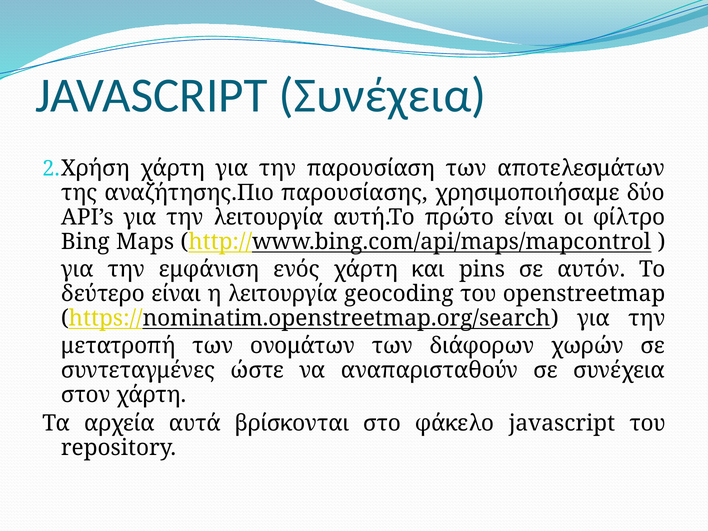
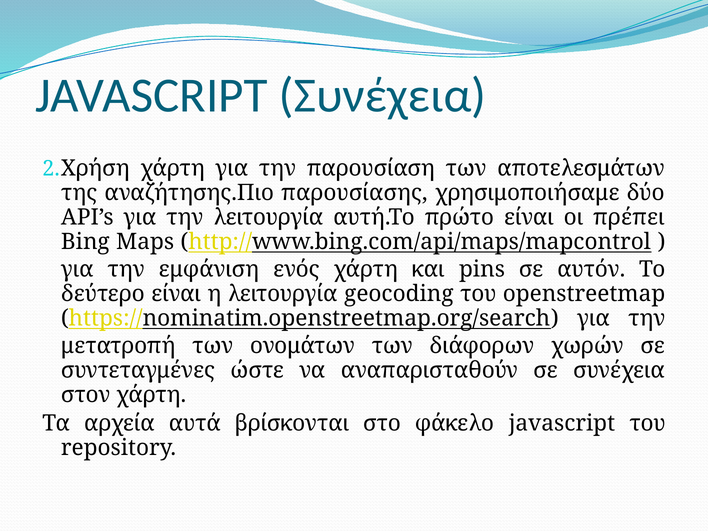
φίλτρο: φίλτρο -> πρέπει (629, 217)
